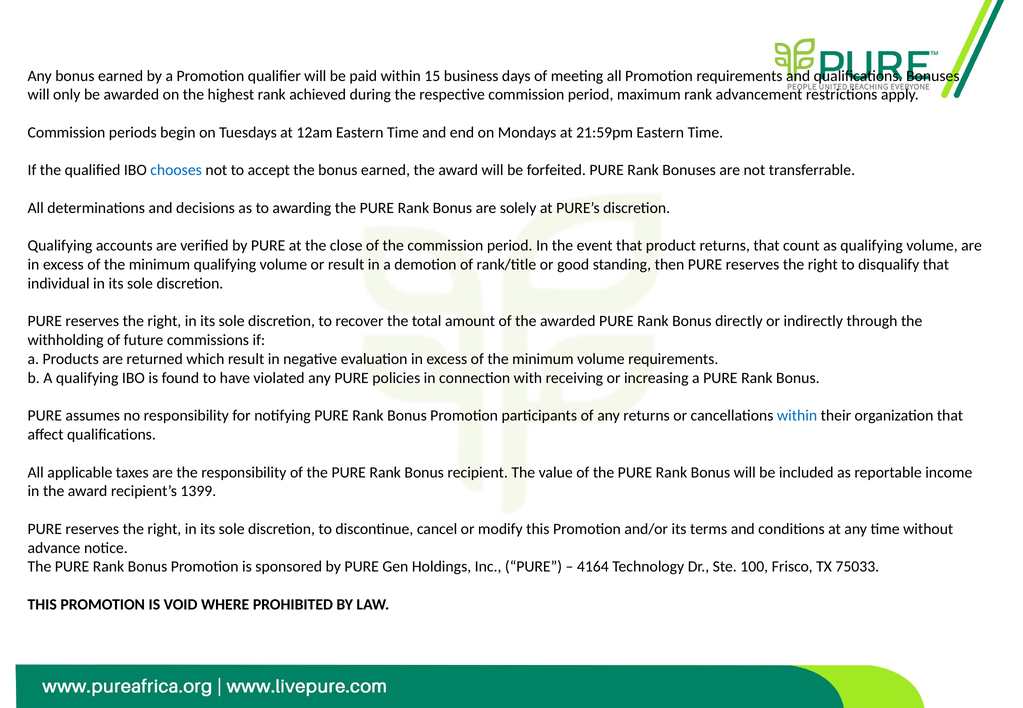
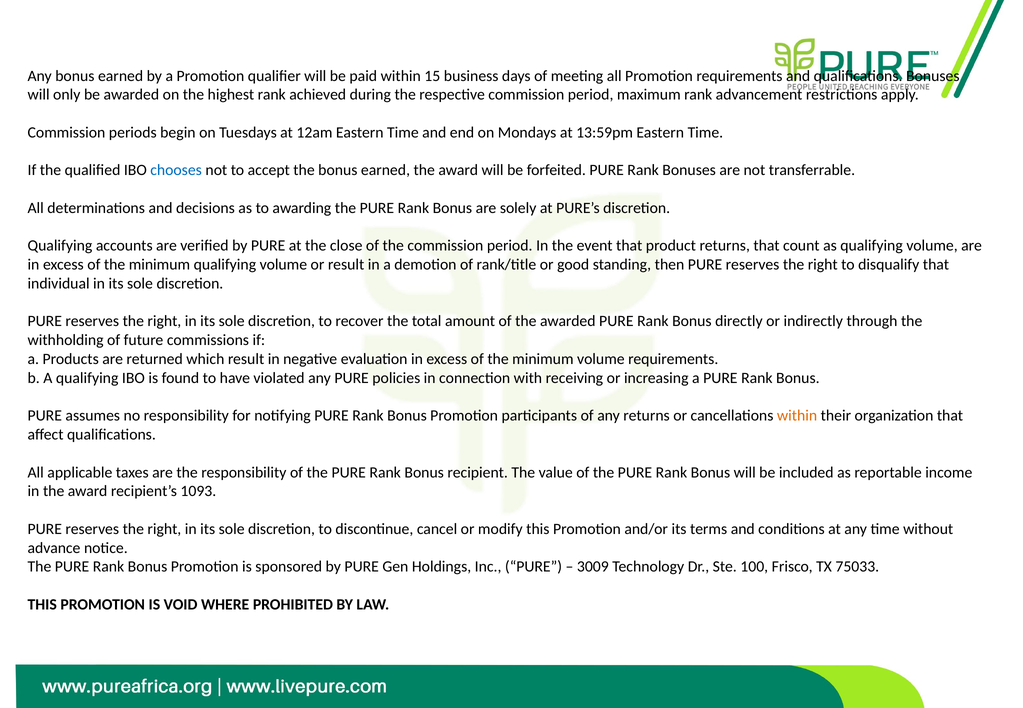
21:59pm: 21:59pm -> 13:59pm (605, 133)
within colour: blue -> orange (797, 416)
1399: 1399 -> 1093 (198, 491)
4164: 4164 -> 3009 (593, 567)
